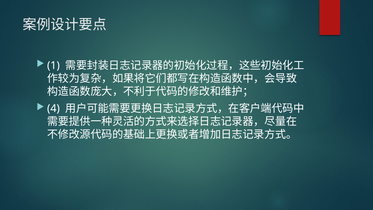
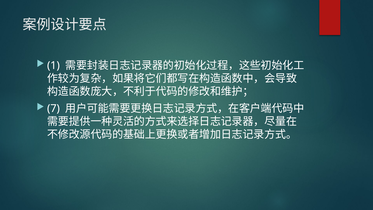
4: 4 -> 7 (53, 108)
